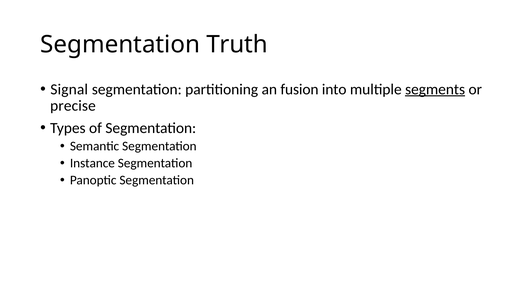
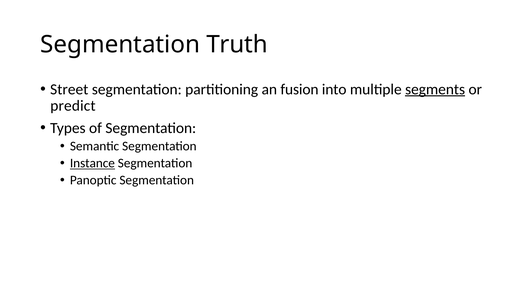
Signal: Signal -> Street (69, 89)
precise: precise -> predict (73, 106)
Instance underline: none -> present (92, 163)
